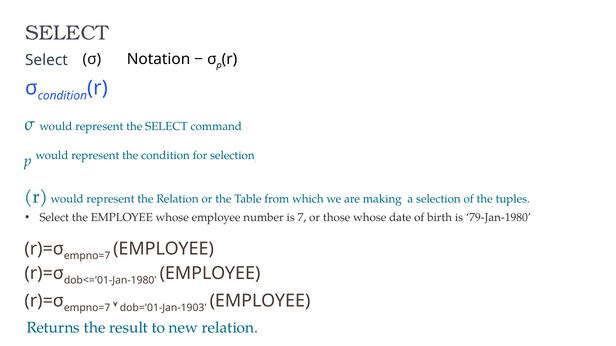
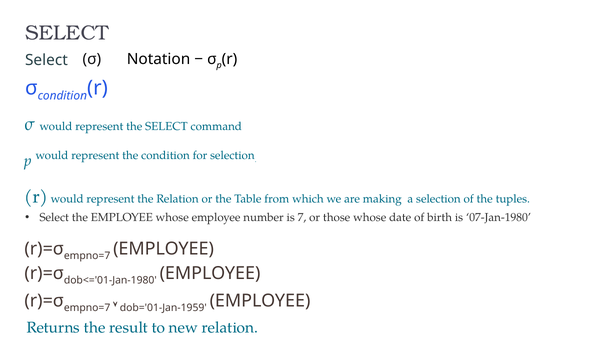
79-Jan-1980: 79-Jan-1980 -> 07-Jan-1980 (499, 218)
dob='01-Jan-1903: dob='01-Jan-1903 -> dob='01-Jan-1959 (163, 308)
